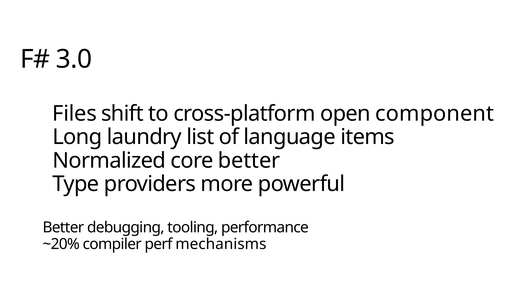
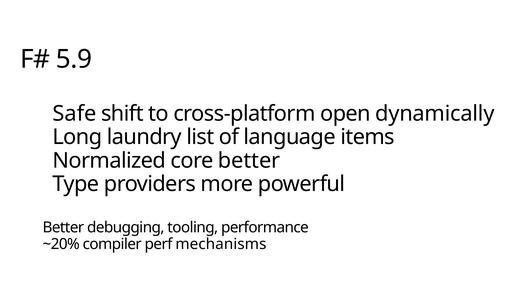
3.0: 3.0 -> 5.9 (74, 60)
Files: Files -> Safe (74, 114)
component: component -> dynamically (435, 114)
